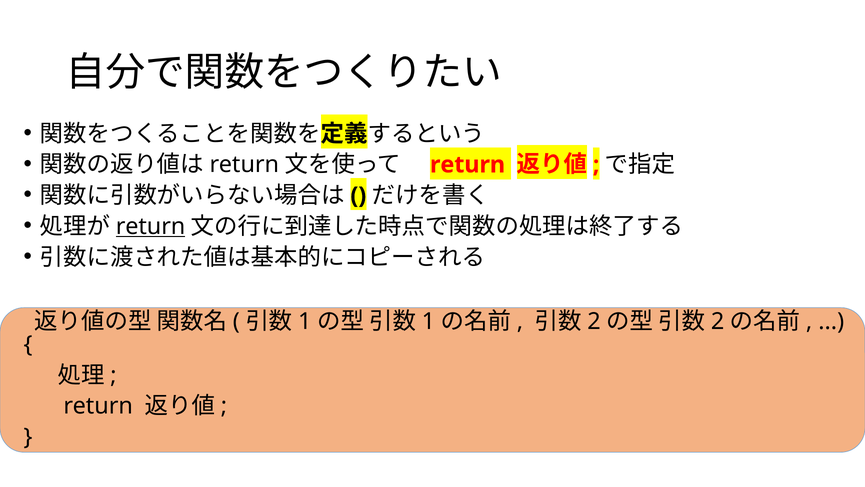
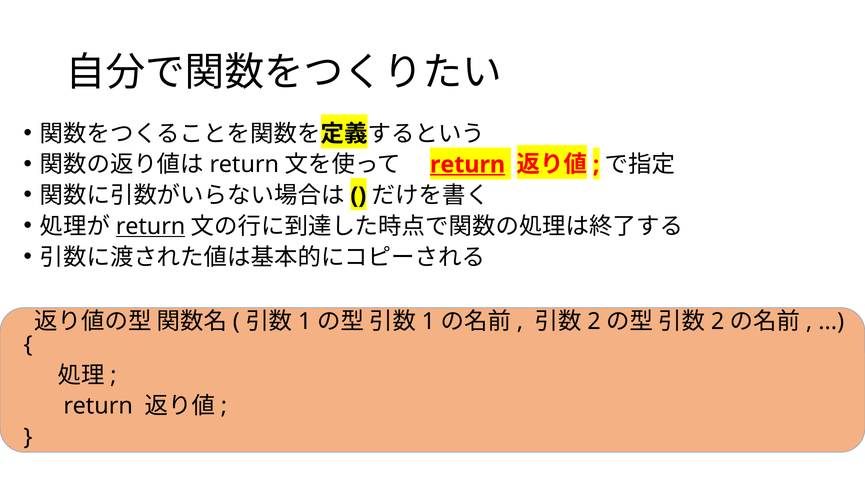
return underline: none -> present (468, 165)
